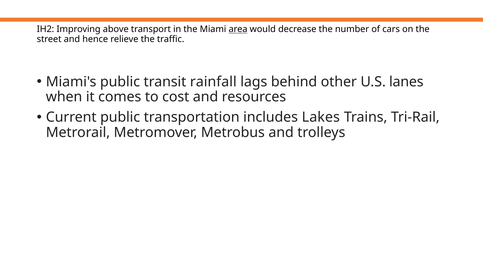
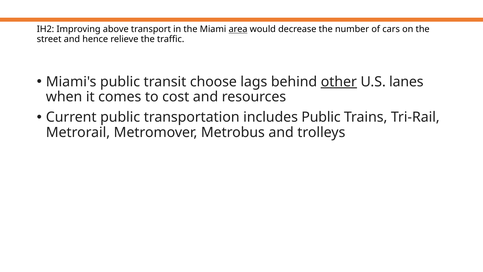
rainfall: rainfall -> choose (213, 82)
other underline: none -> present (339, 82)
includes Lakes: Lakes -> Public (321, 117)
